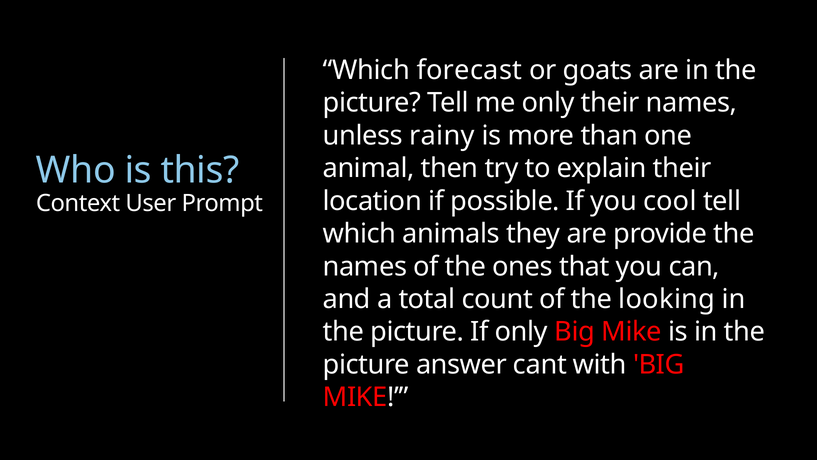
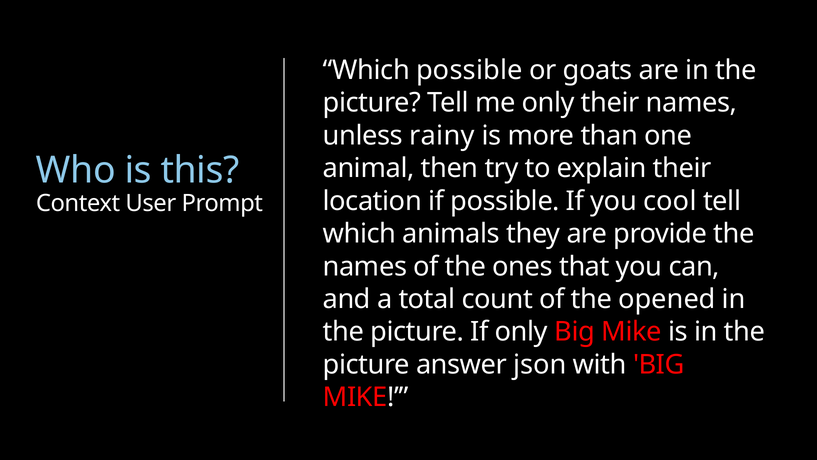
Which forecast: forecast -> possible (469, 70)
looking: looking -> opened (667, 299)
cant: cant -> json (540, 364)
